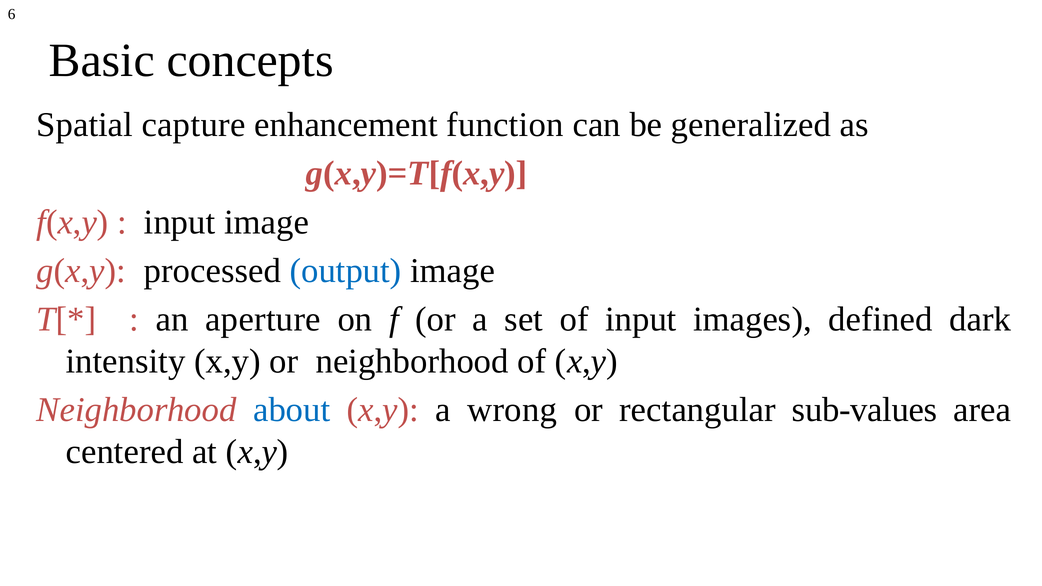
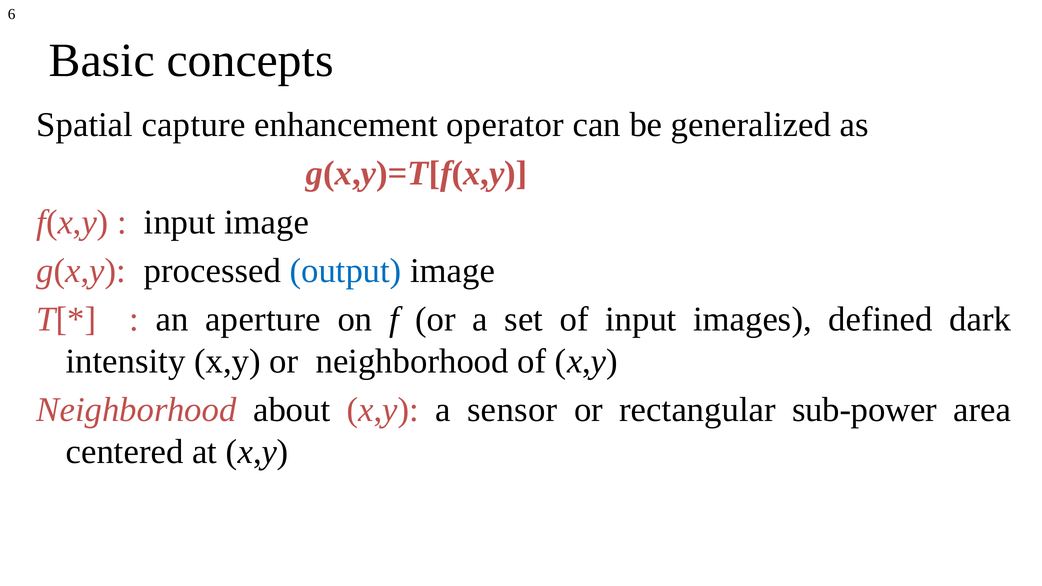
function: function -> operator (505, 125)
about colour: blue -> black (292, 410)
wrong: wrong -> sensor (512, 410)
sub-values: sub-values -> sub-power (864, 410)
